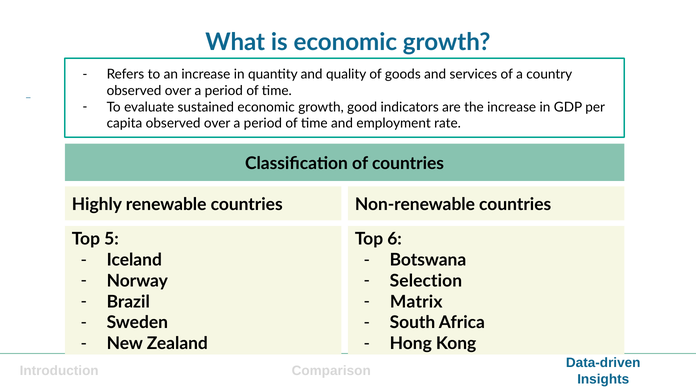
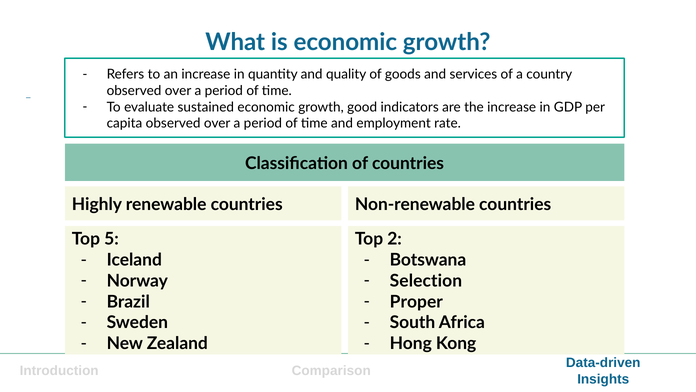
6: 6 -> 2 (395, 239)
Matrix: Matrix -> Proper (416, 301)
